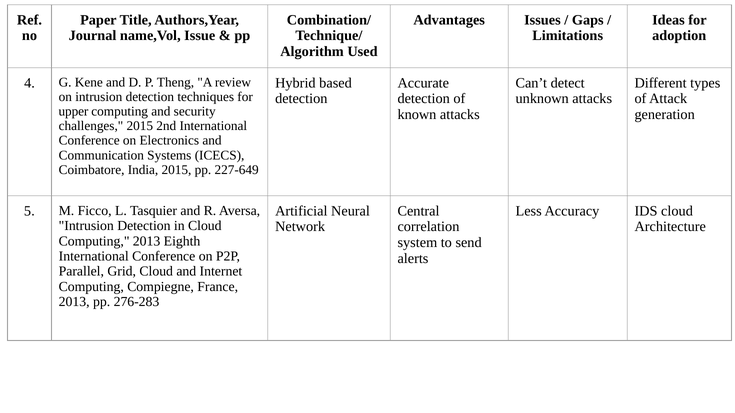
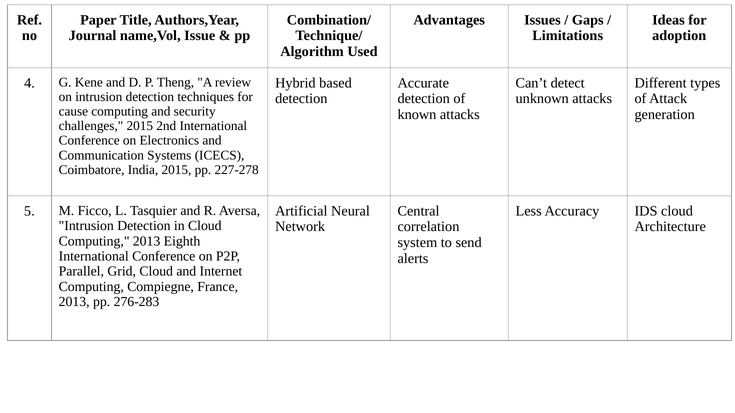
upper: upper -> cause (73, 112)
227-649: 227-649 -> 227-278 (237, 170)
